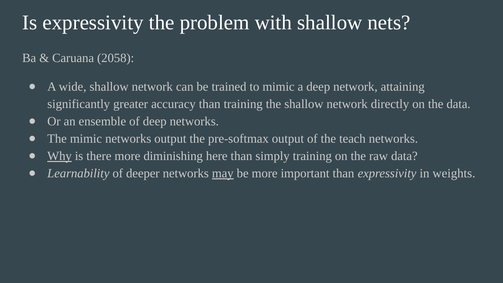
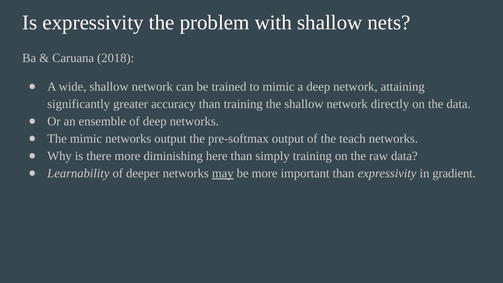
2058: 2058 -> 2018 (116, 58)
Why underline: present -> none (60, 156)
weights: weights -> gradient (454, 173)
